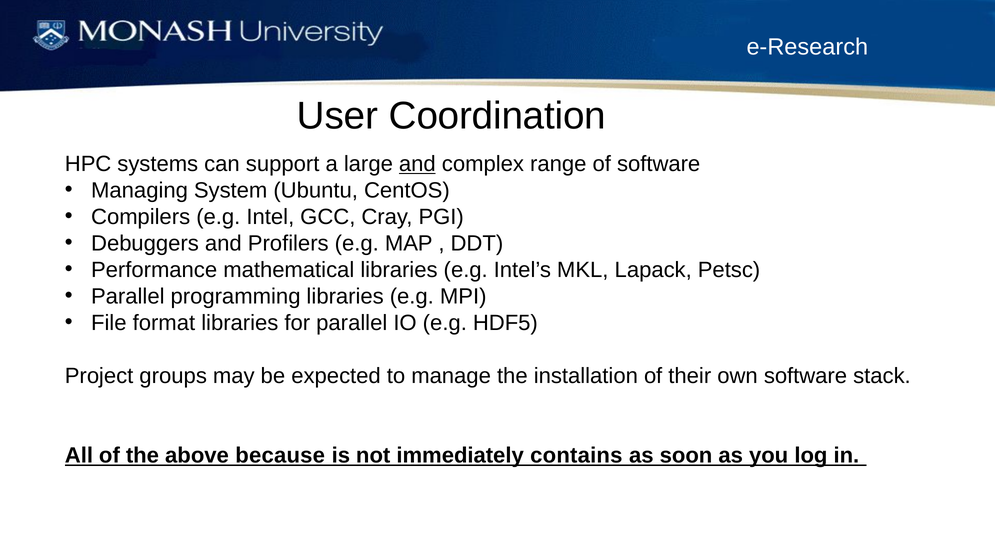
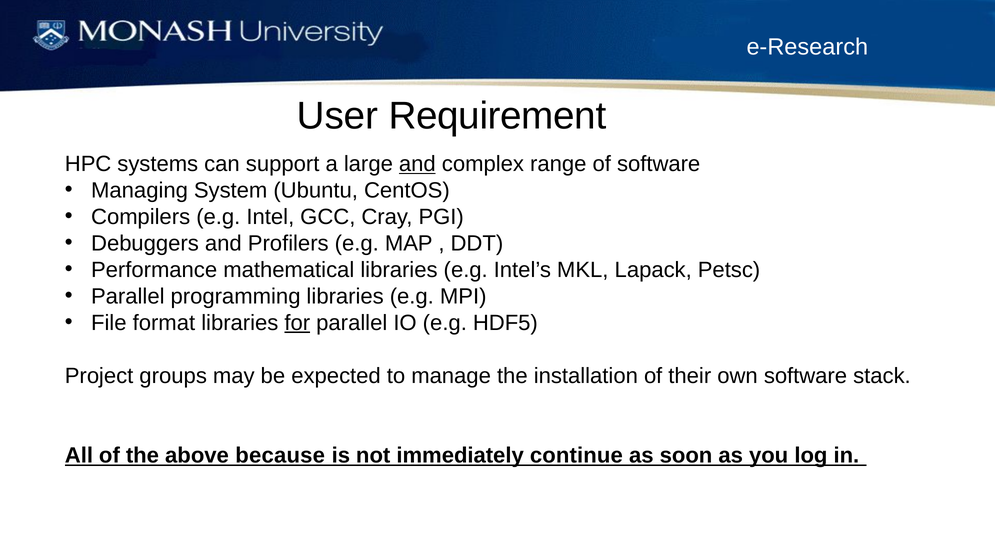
Coordination: Coordination -> Requirement (497, 116)
for underline: none -> present (297, 323)
contains: contains -> continue (576, 456)
